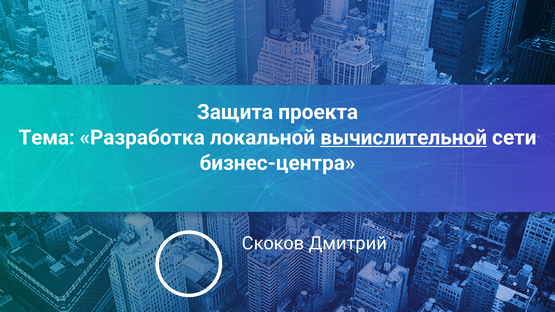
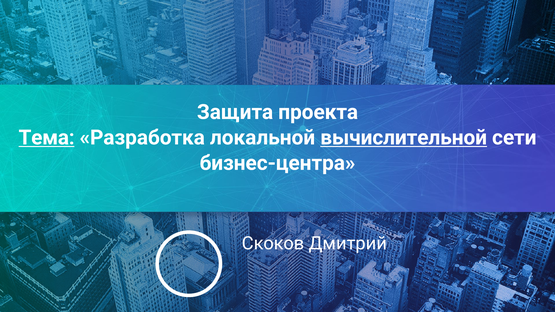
Тема underline: none -> present (47, 138)
